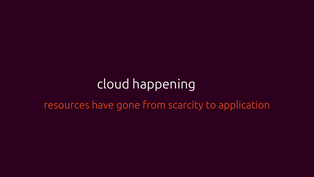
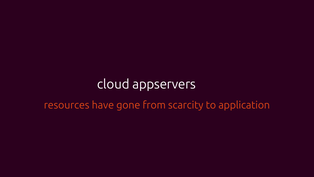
happening: happening -> appservers (164, 84)
